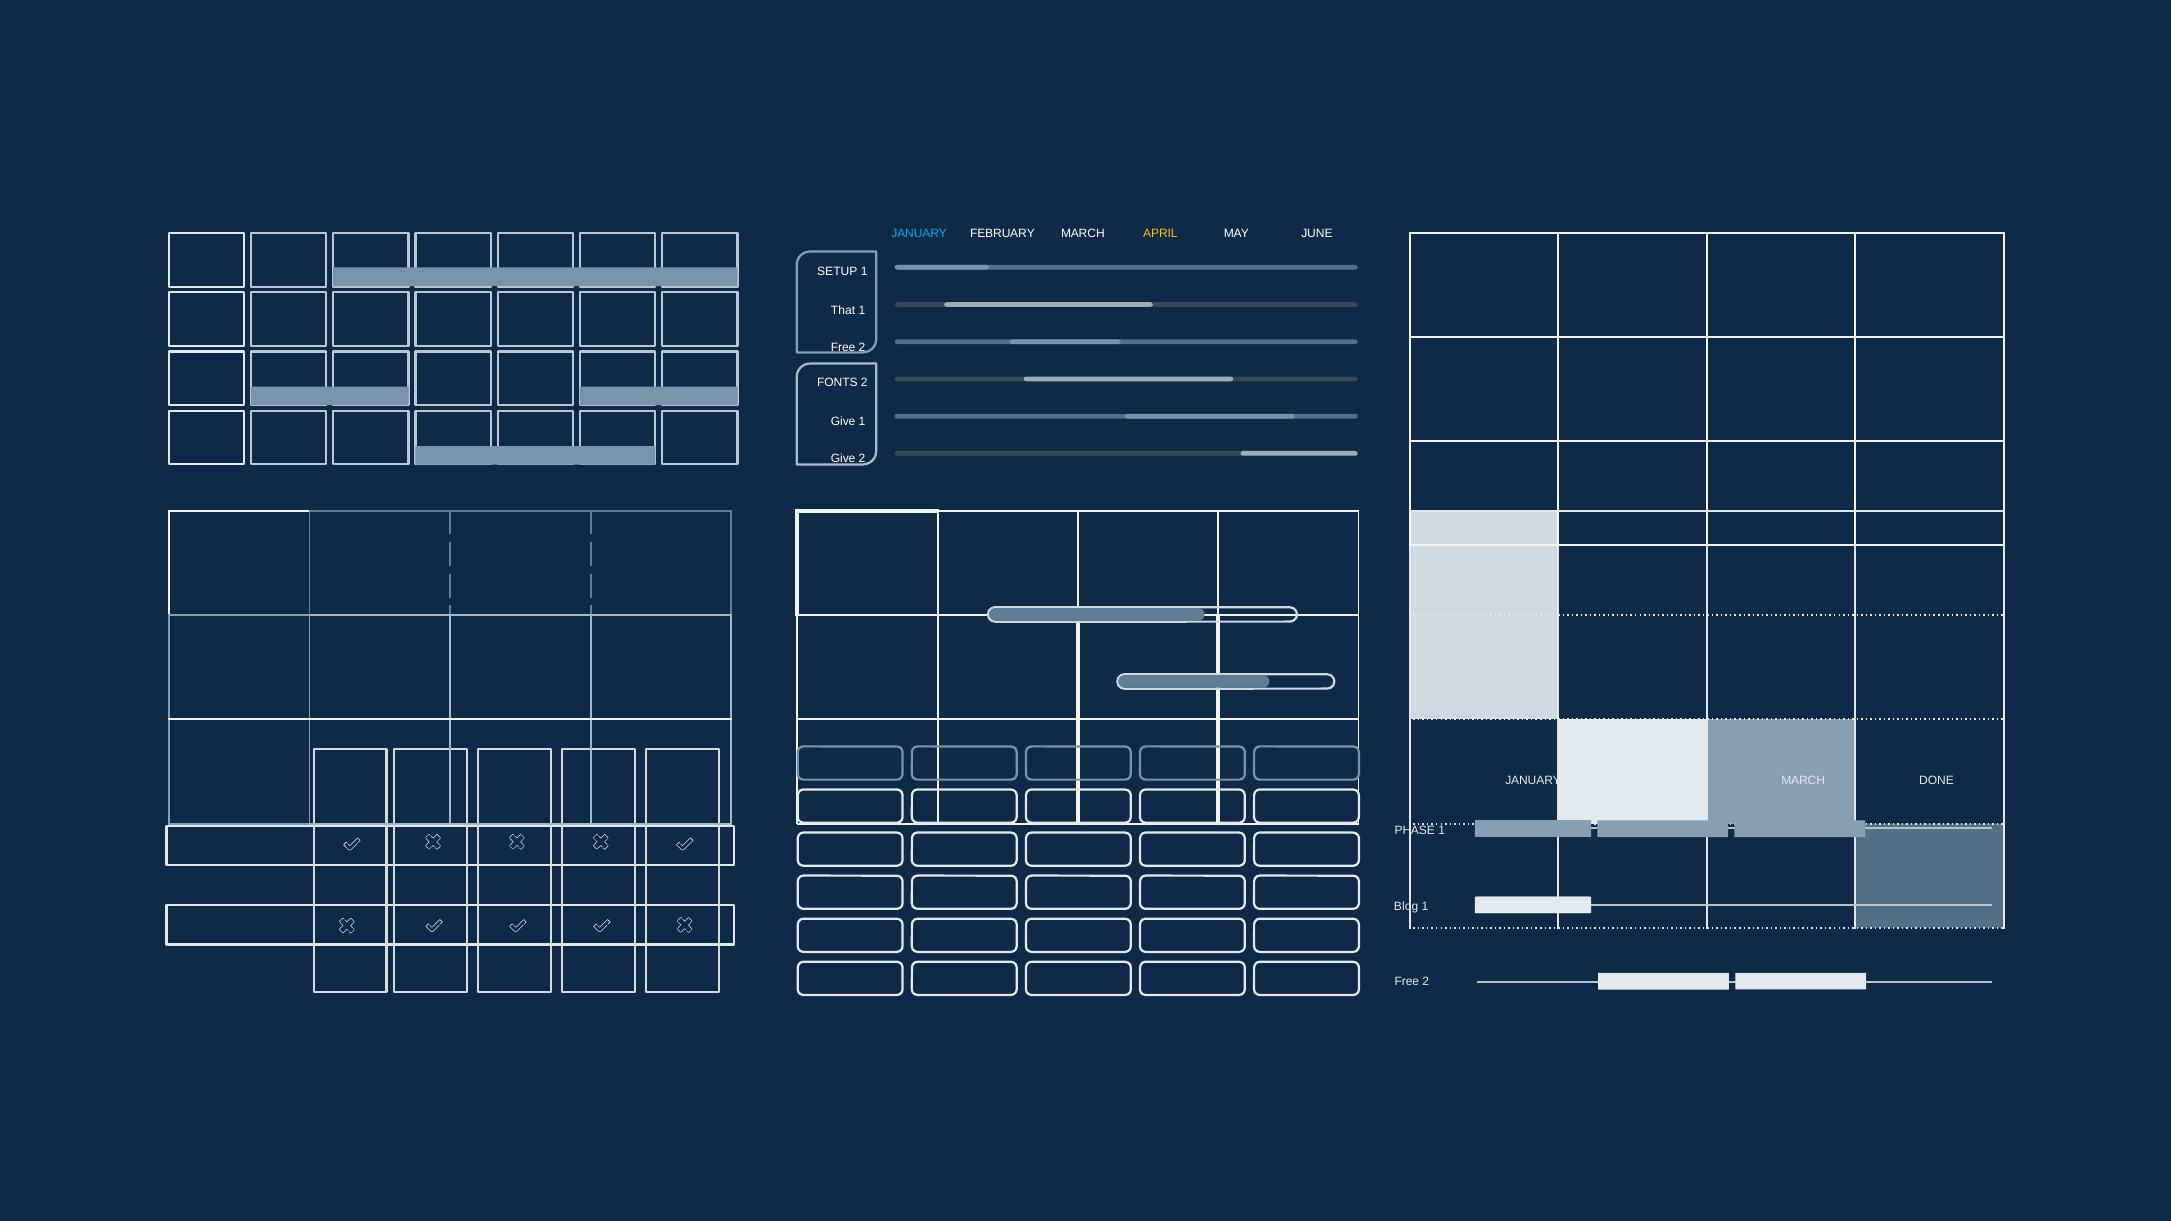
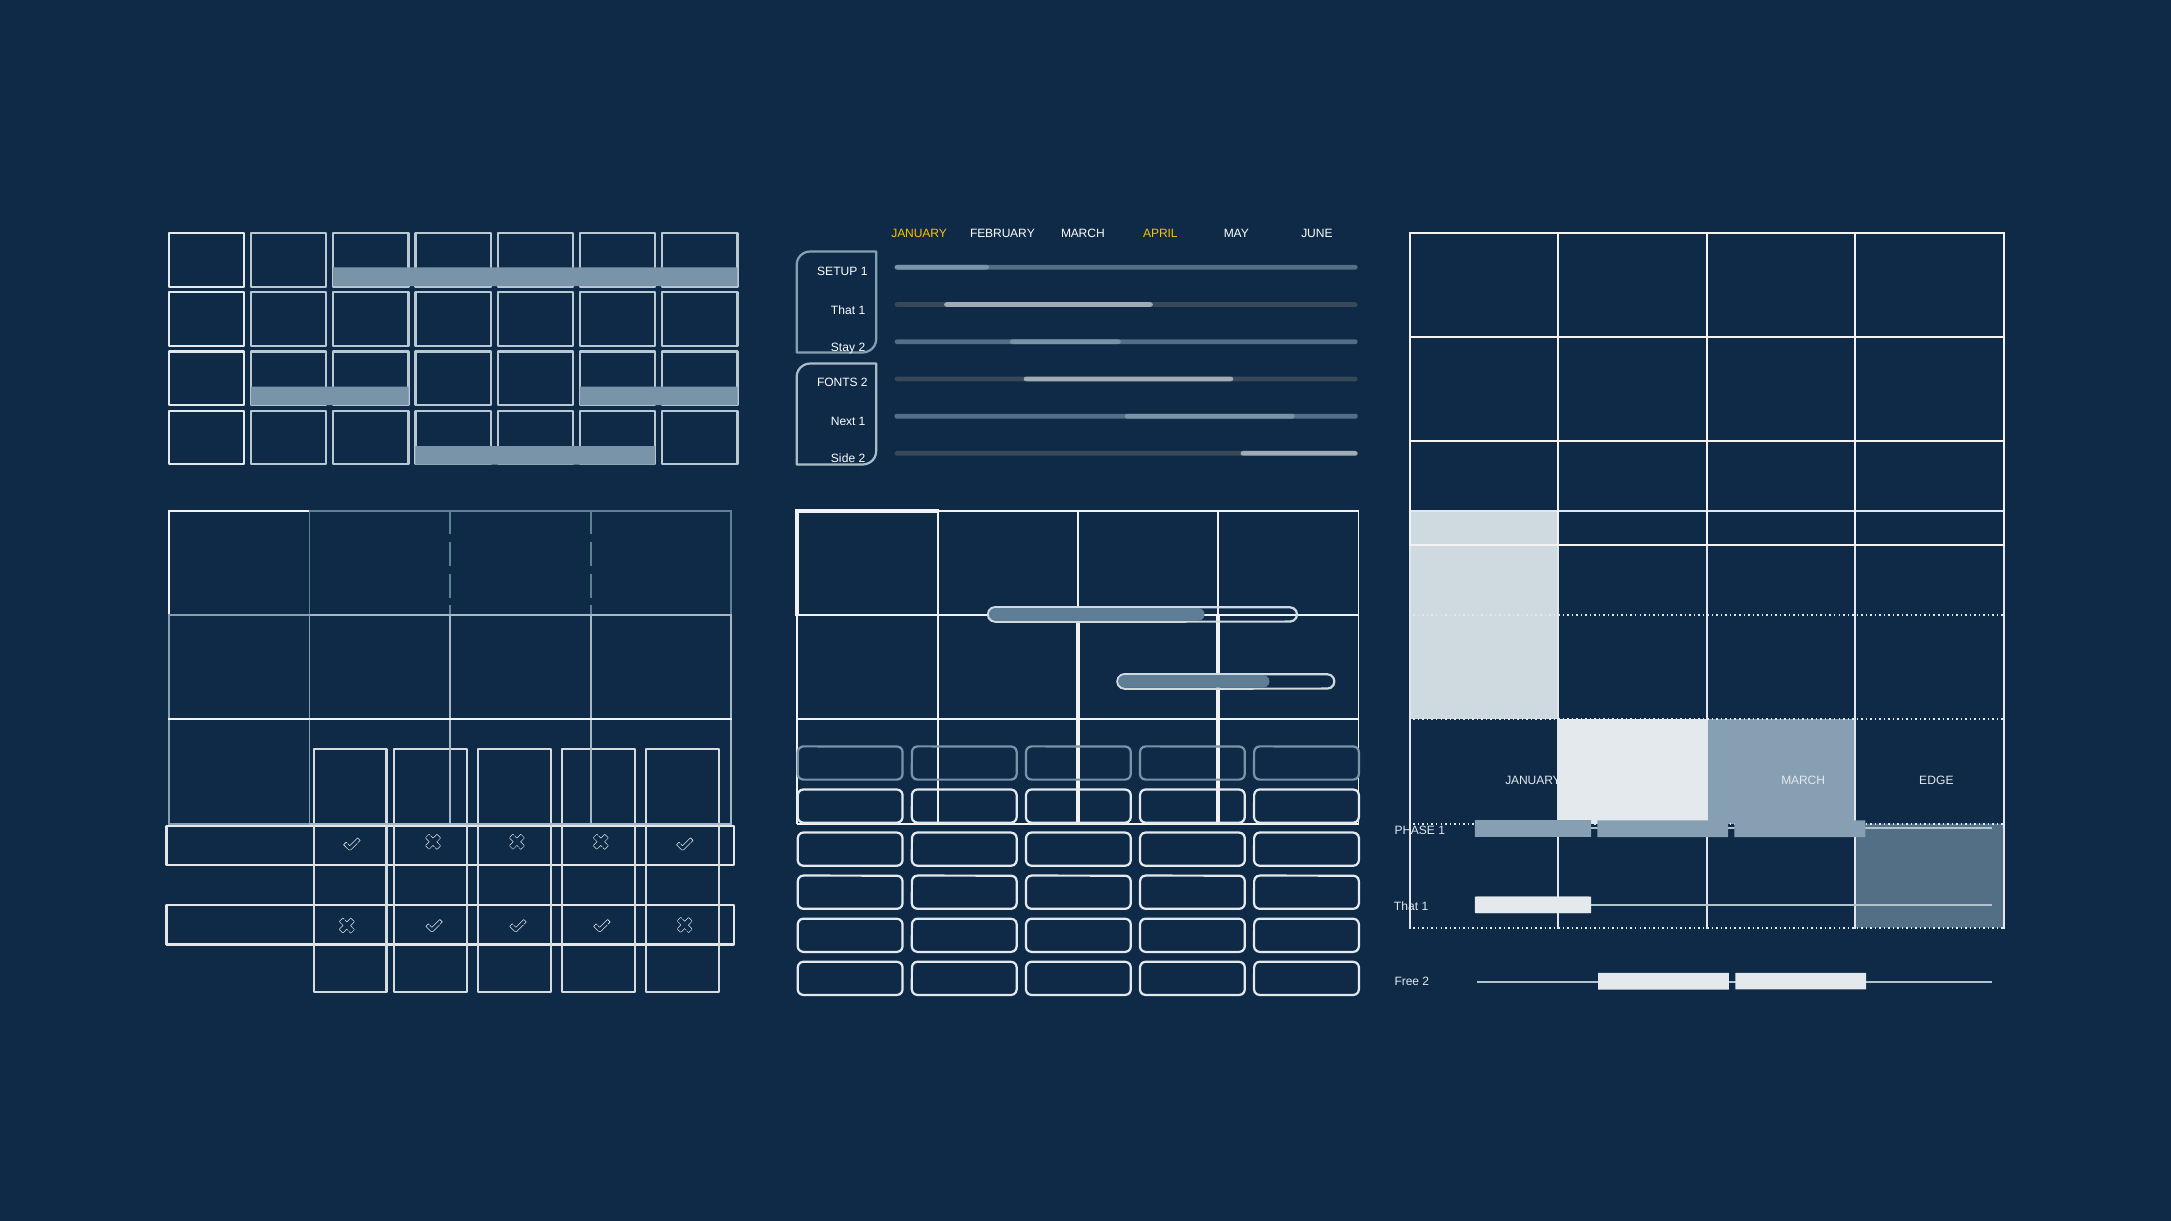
JANUARY colour: light blue -> yellow (919, 234)
Free: Free -> Stay (843, 347)
Give: Give -> Next (843, 422)
Give: Give -> Side (843, 459)
DONE: DONE -> EDGE (1936, 781)
Blog: Blog -> That (1406, 907)
